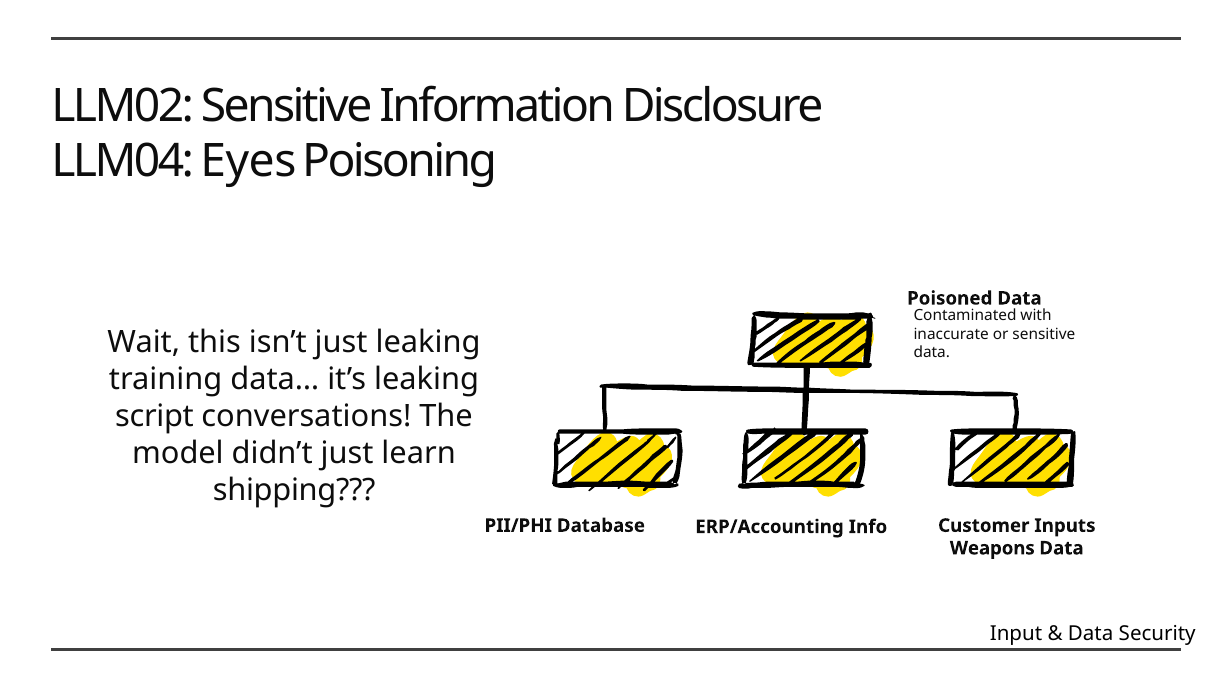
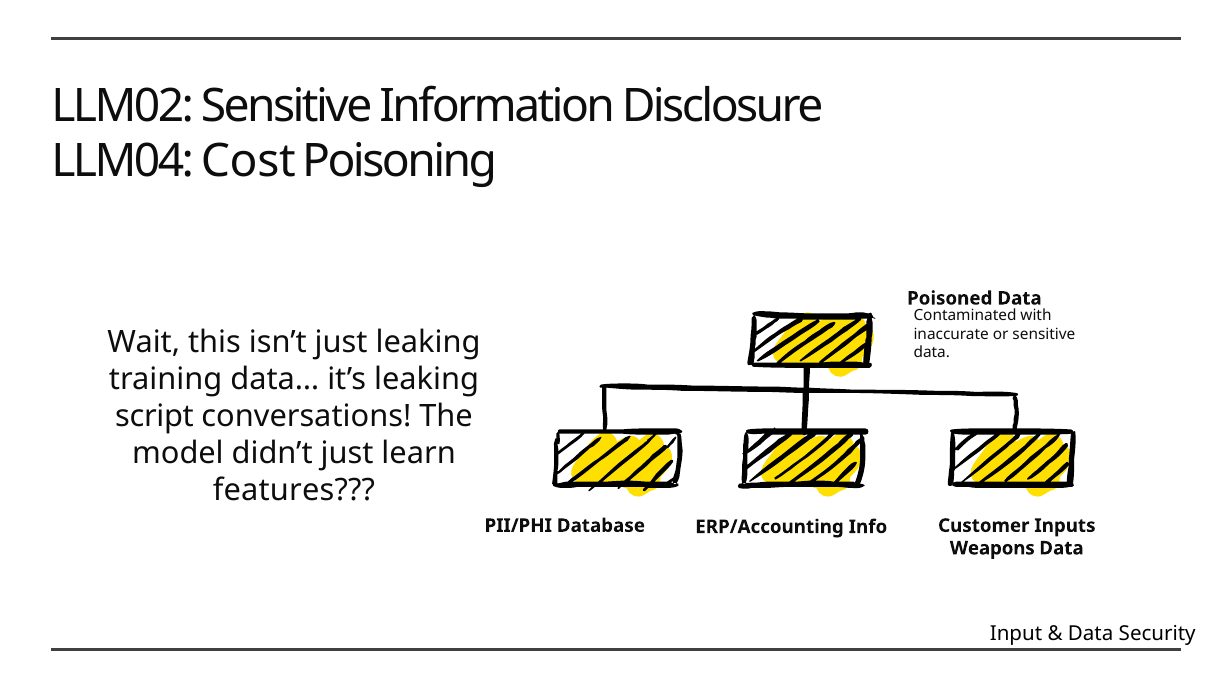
Eyes: Eyes -> Cost (248, 162)
shipping: shipping -> features (294, 490)
